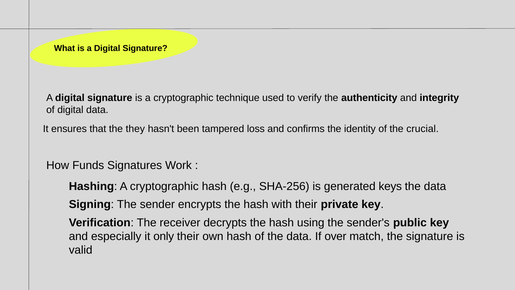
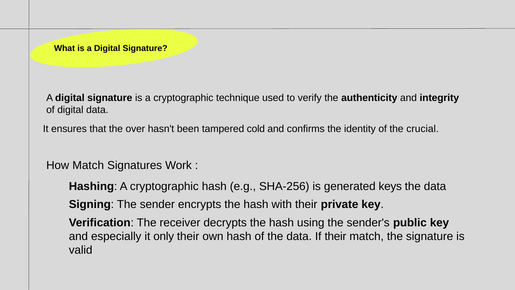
they: they -> over (135, 129)
loss: loss -> cold (256, 129)
How Funds: Funds -> Match (88, 165)
If over: over -> their (335, 236)
